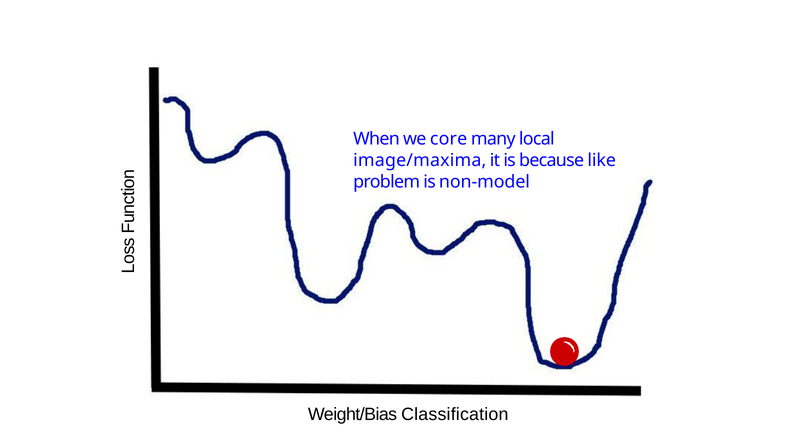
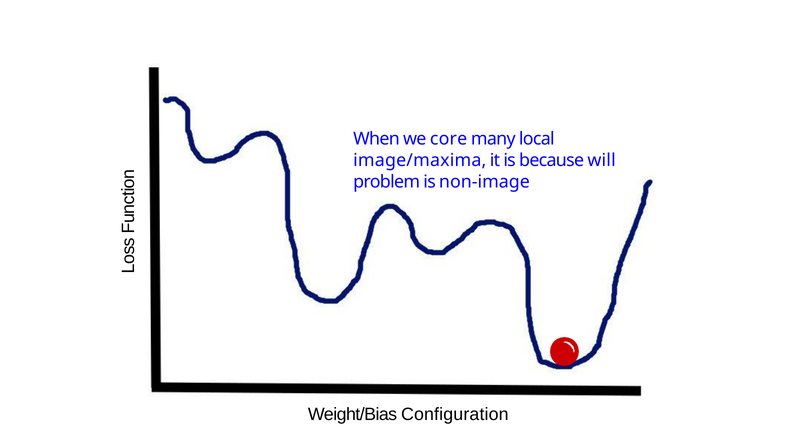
like: like -> will (602, 160)
non-model: non-model -> non-image (484, 182)
Classification: Classification -> Configuration (455, 414)
